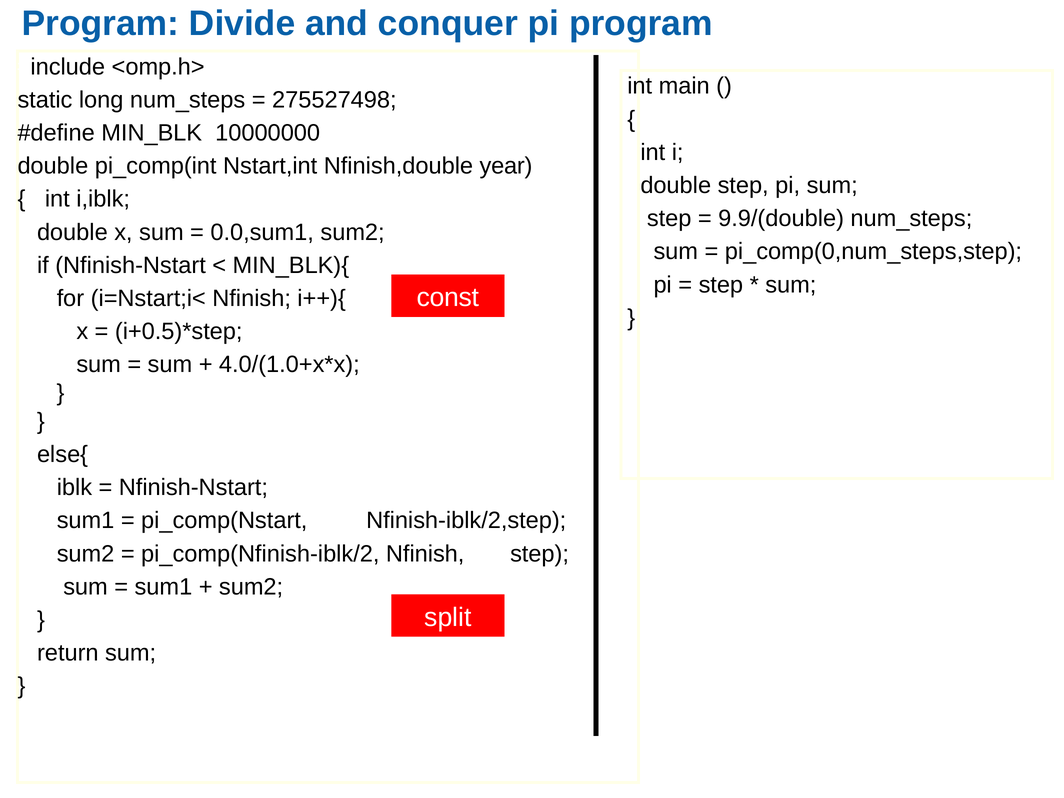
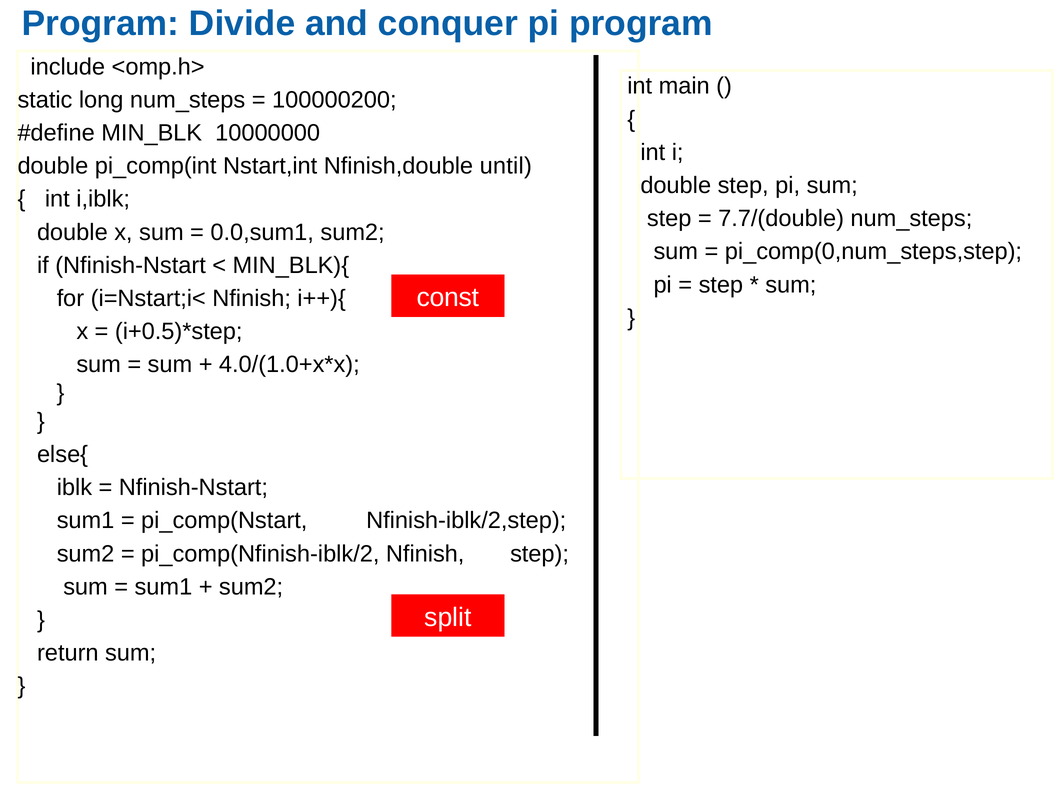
275527498: 275527498 -> 100000200 (334, 100)
year: year -> until (506, 166)
9.9/(double: 9.9/(double -> 7.7/(double (781, 219)
